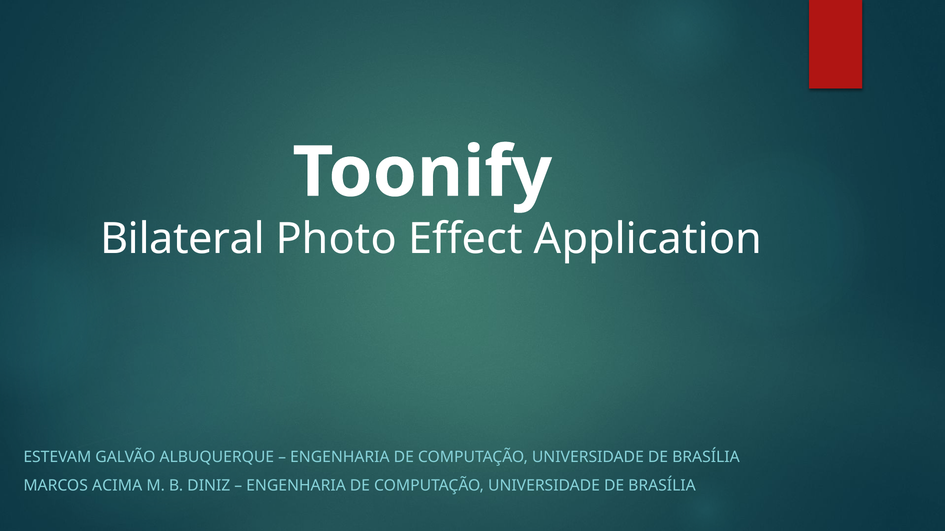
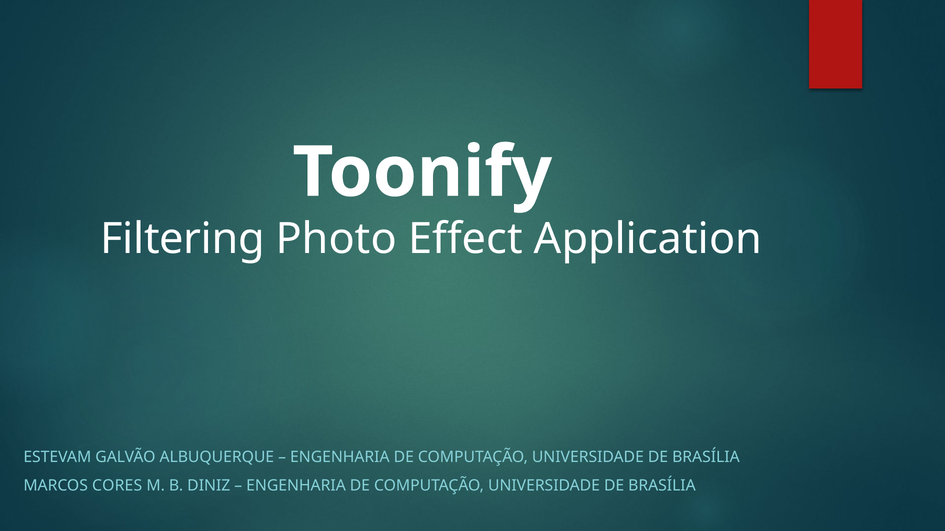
Bilateral: Bilateral -> Filtering (183, 239)
ACIMA: ACIMA -> CORES (117, 486)
